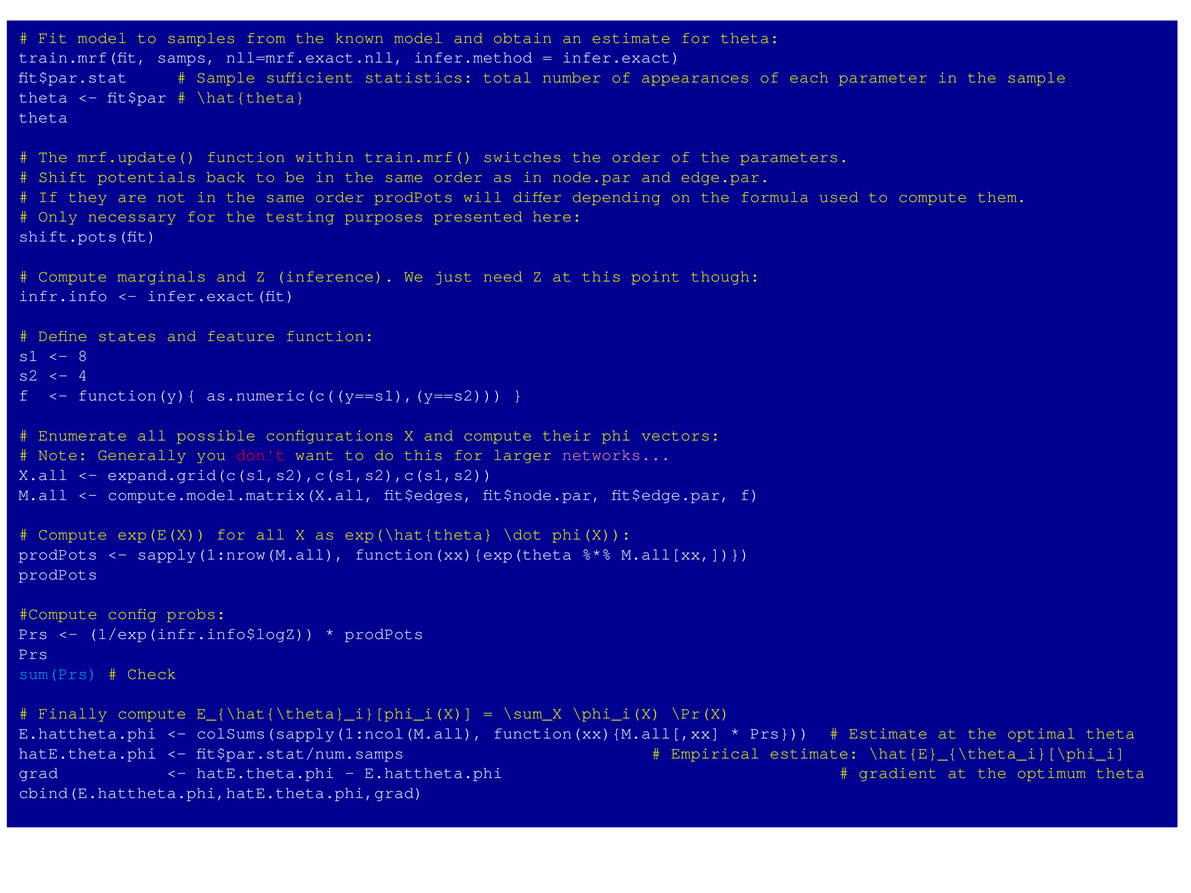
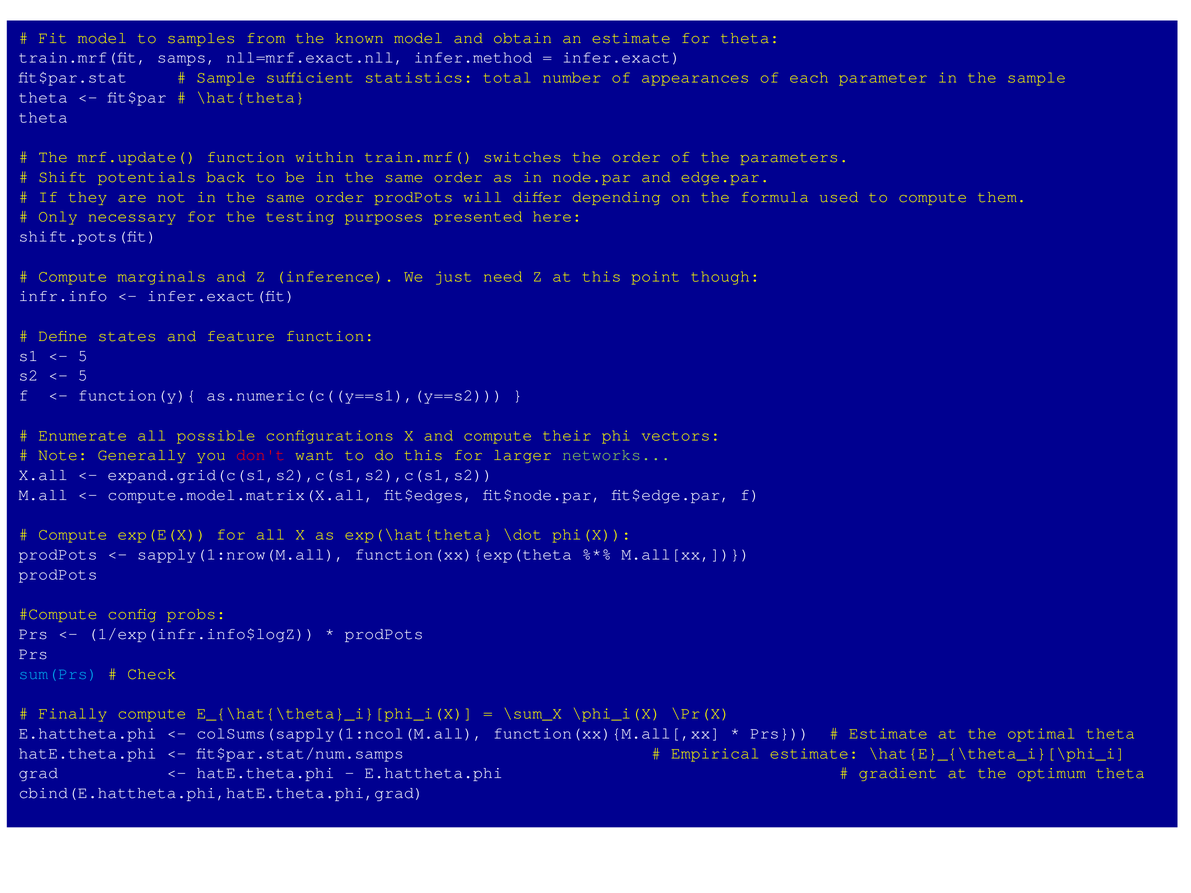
8: 8 -> 5 (83, 356)
4: 4 -> 5 (83, 376)
networks colour: pink -> light green (616, 455)
